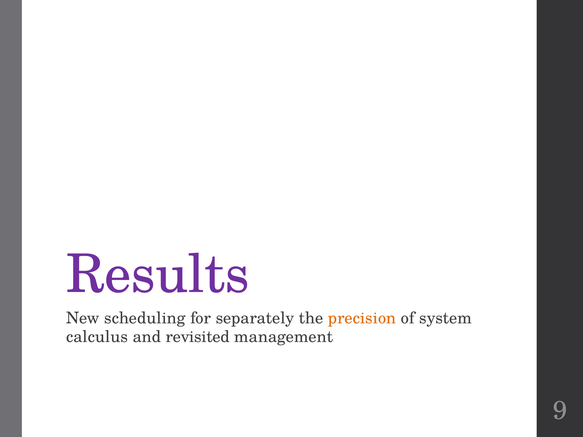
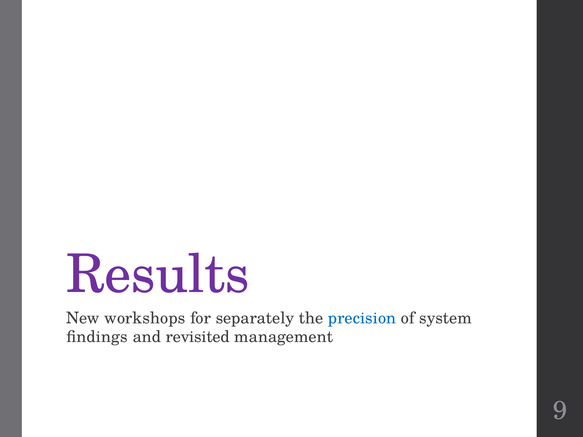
scheduling: scheduling -> workshops (145, 318)
precision colour: orange -> blue (362, 318)
calculus: calculus -> ﬁndings (97, 337)
